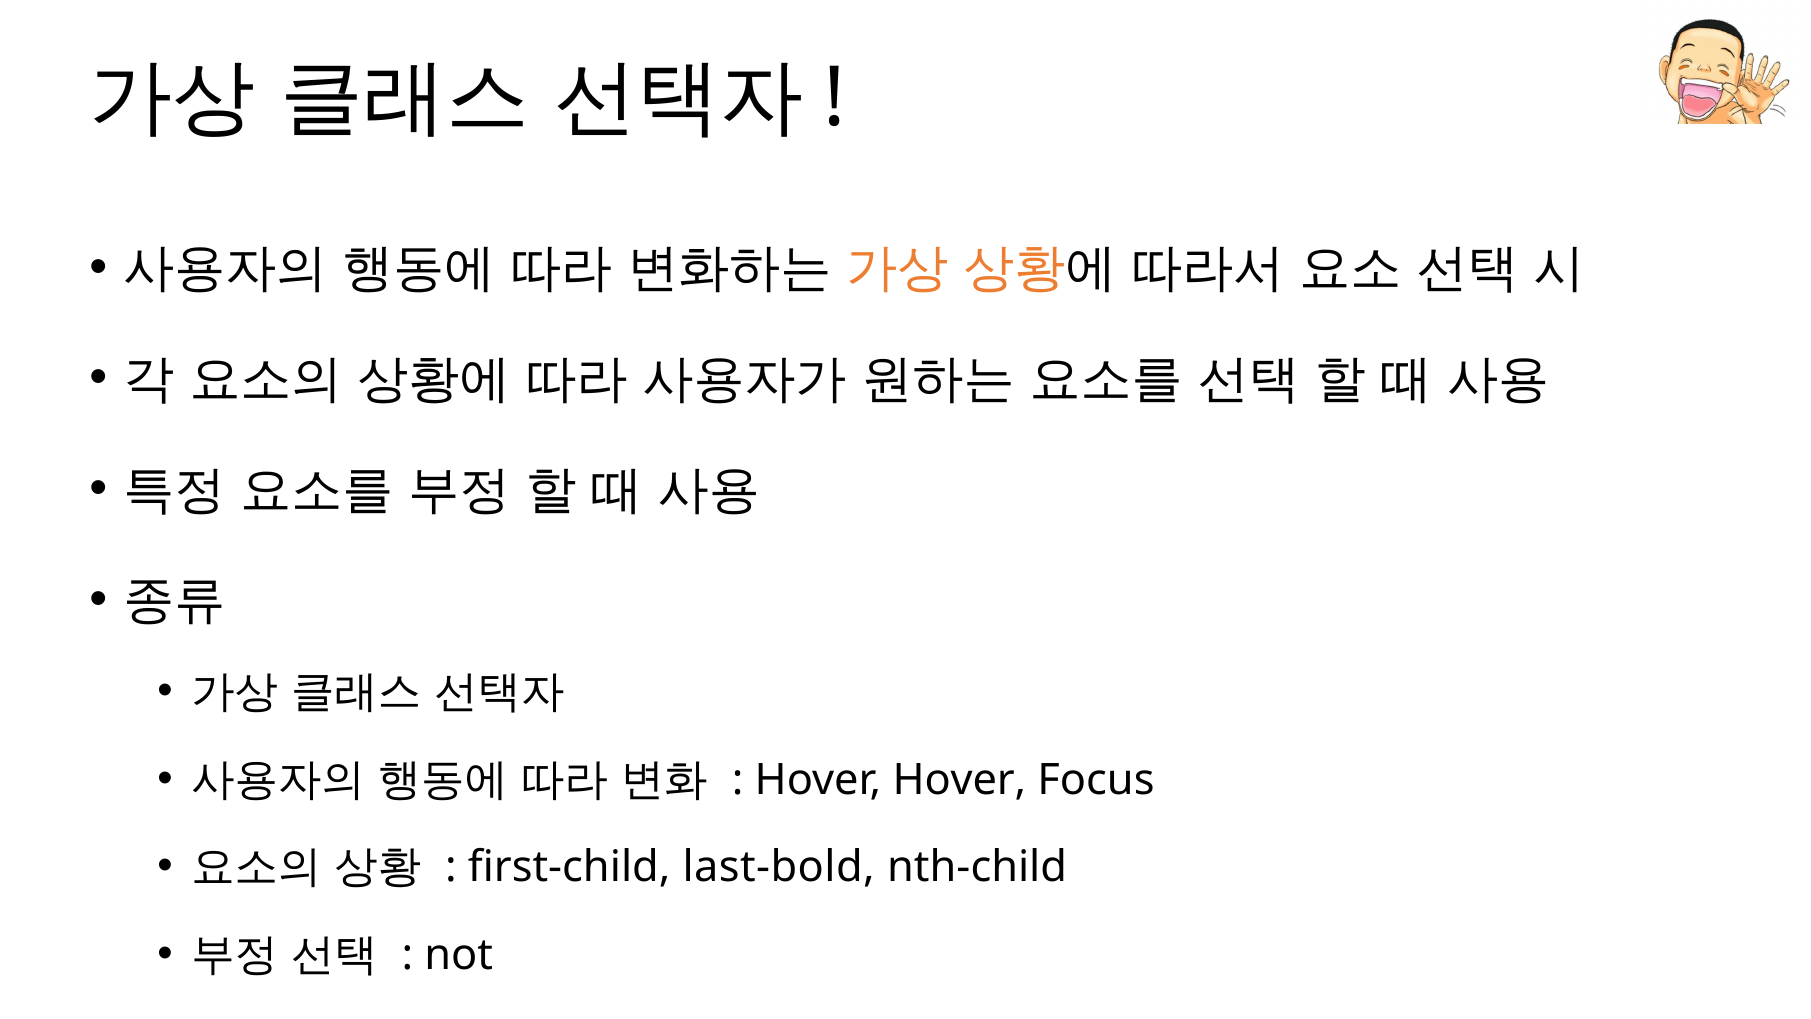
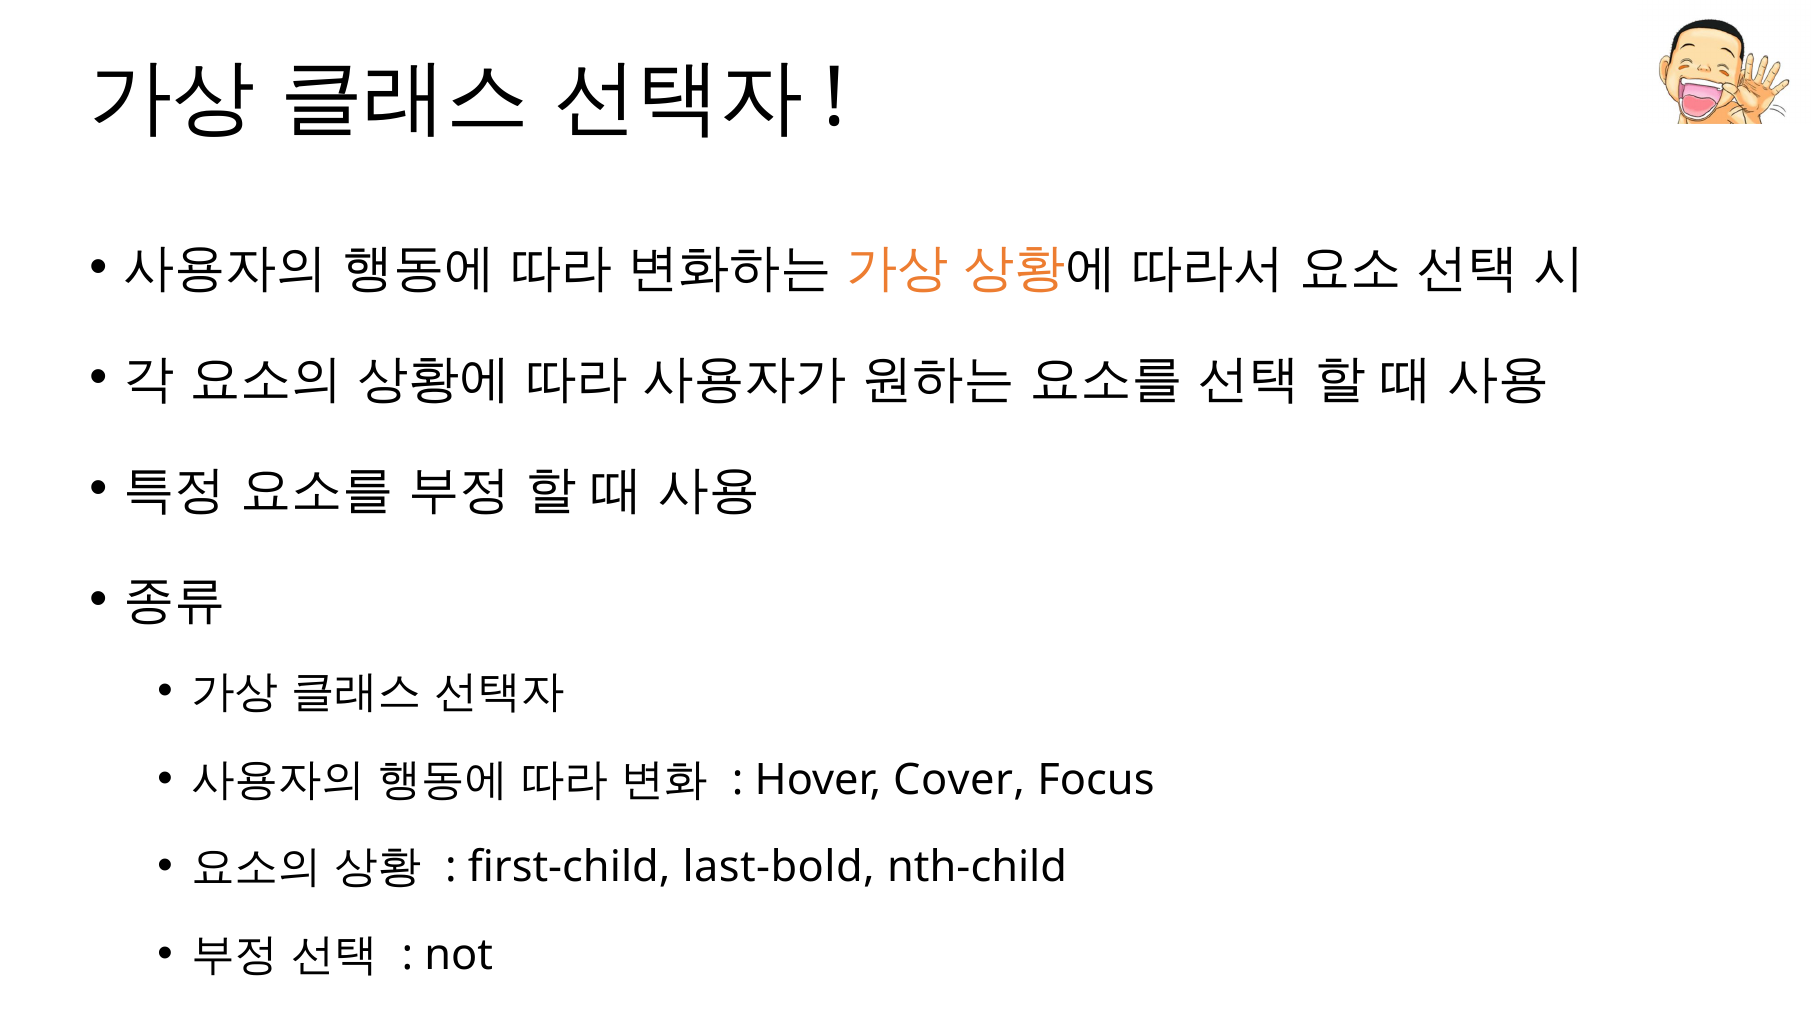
Hover Hover: Hover -> Cover (959, 780)
